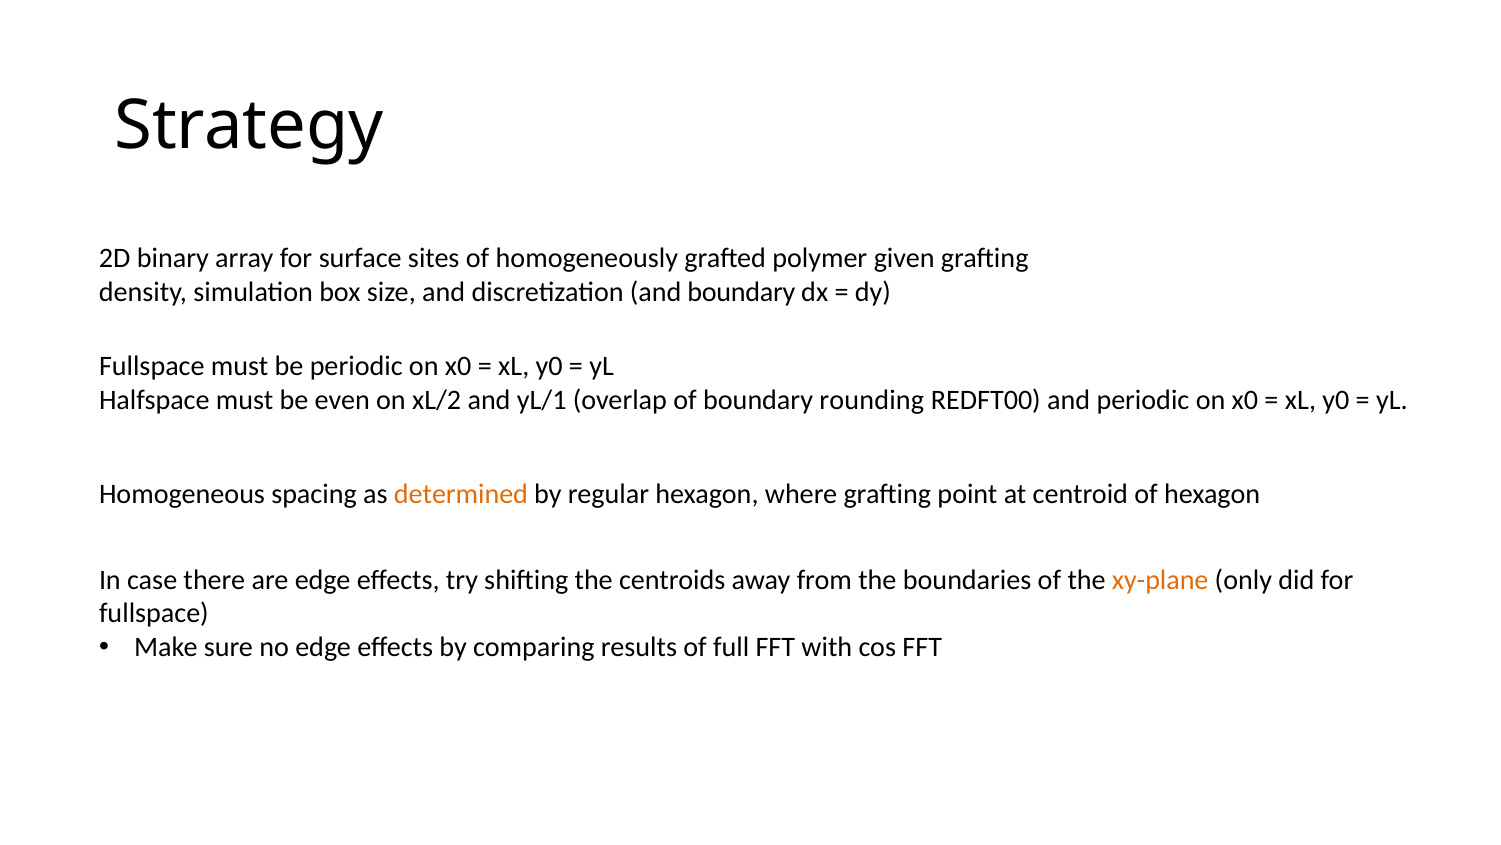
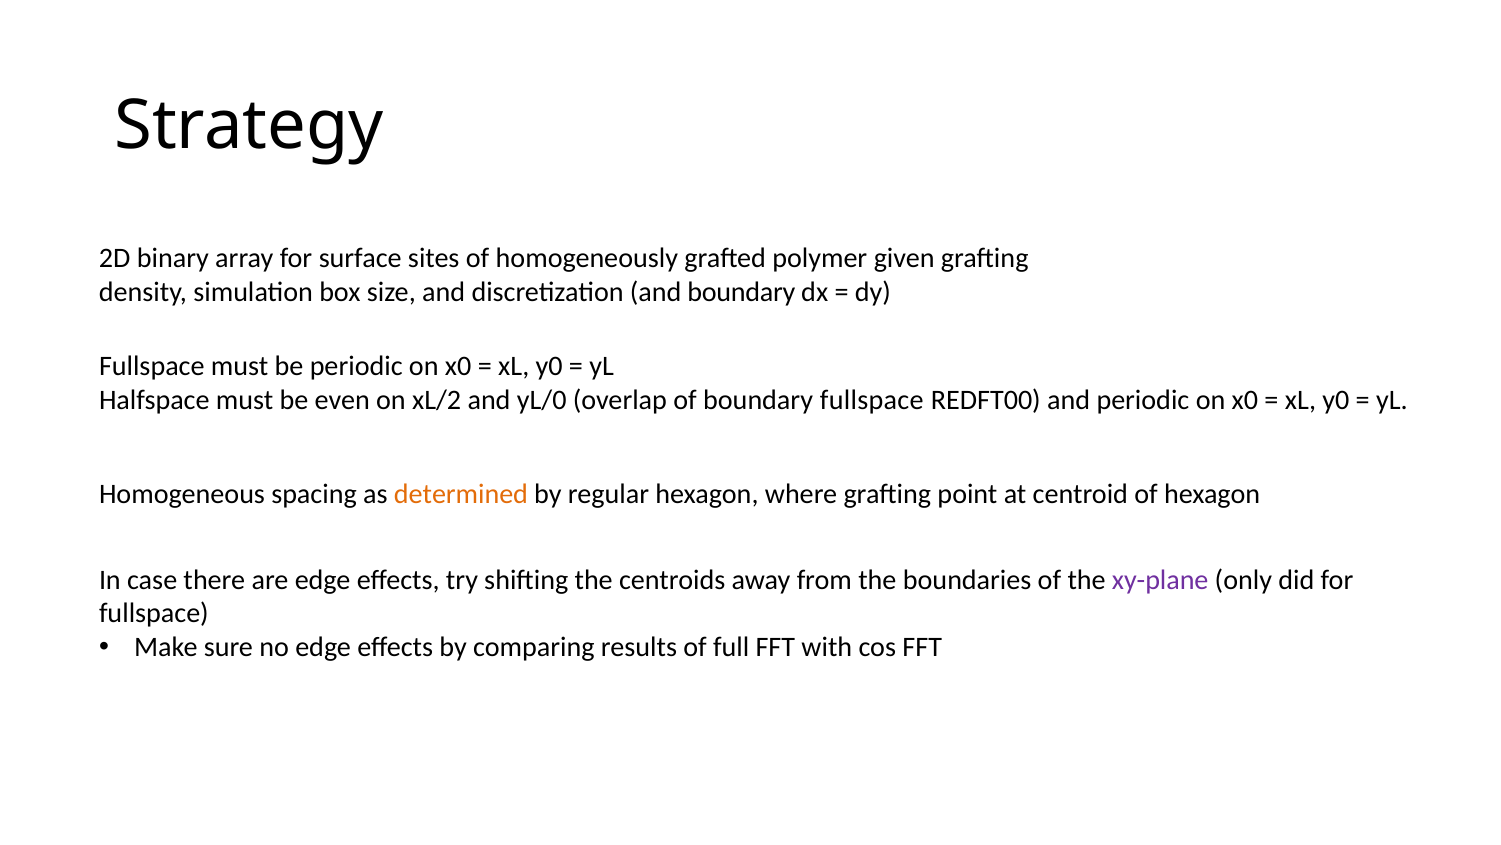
yL/1: yL/1 -> yL/0 (542, 400)
boundary rounding: rounding -> fullspace (872, 400)
xy-plane colour: orange -> purple (1160, 579)
